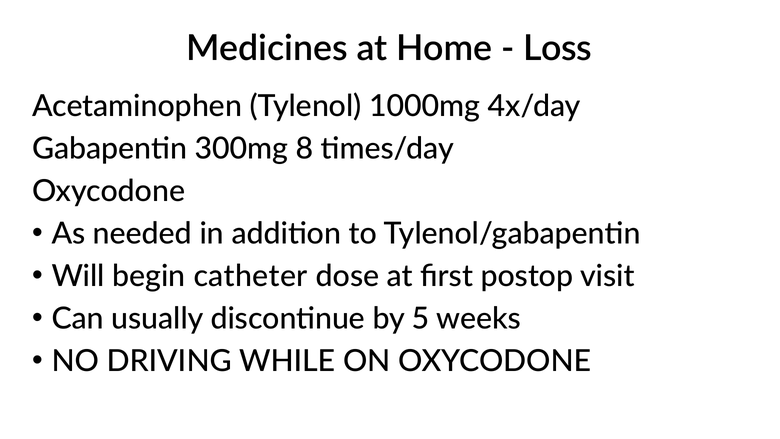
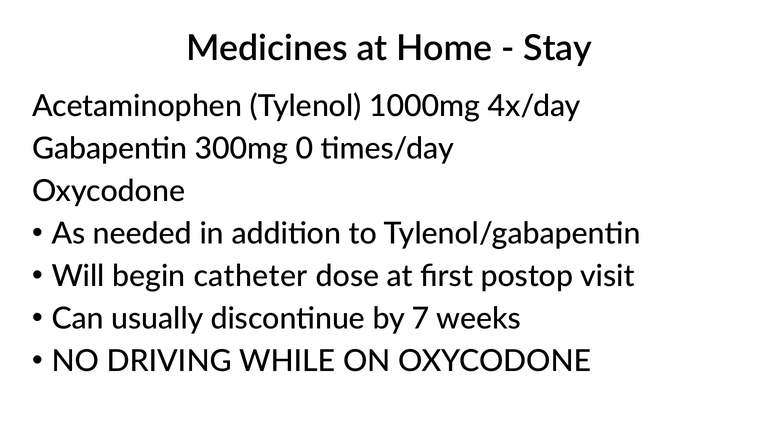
Loss: Loss -> Stay (557, 48)
8: 8 -> 0 (305, 149)
5: 5 -> 7 (421, 319)
